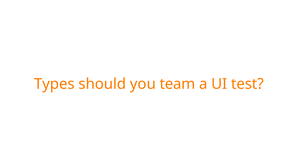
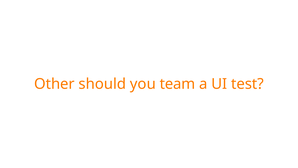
Types: Types -> Other (54, 84)
